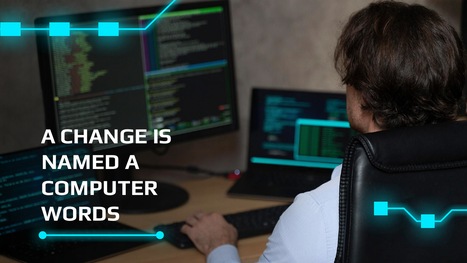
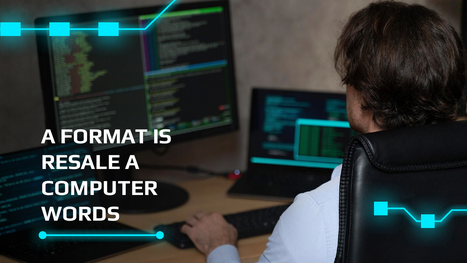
CHANGE: CHANGE -> FORMAT (104, 136)
NAMED: NAMED -> RESALE (81, 162)
